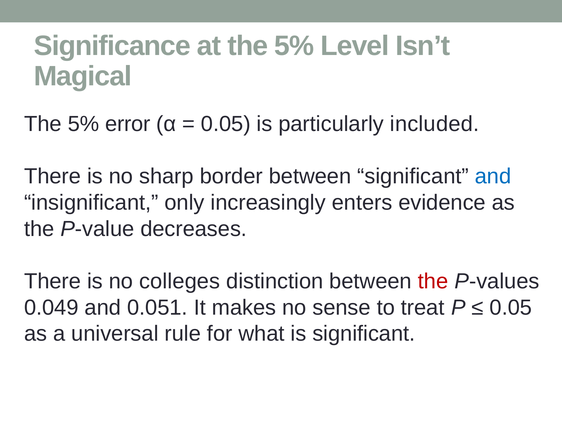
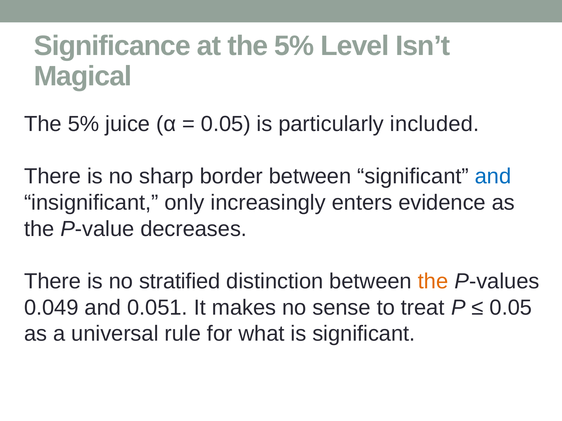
error: error -> juice (128, 124)
colleges: colleges -> stratified (180, 282)
the colour: red -> orange (433, 282)
